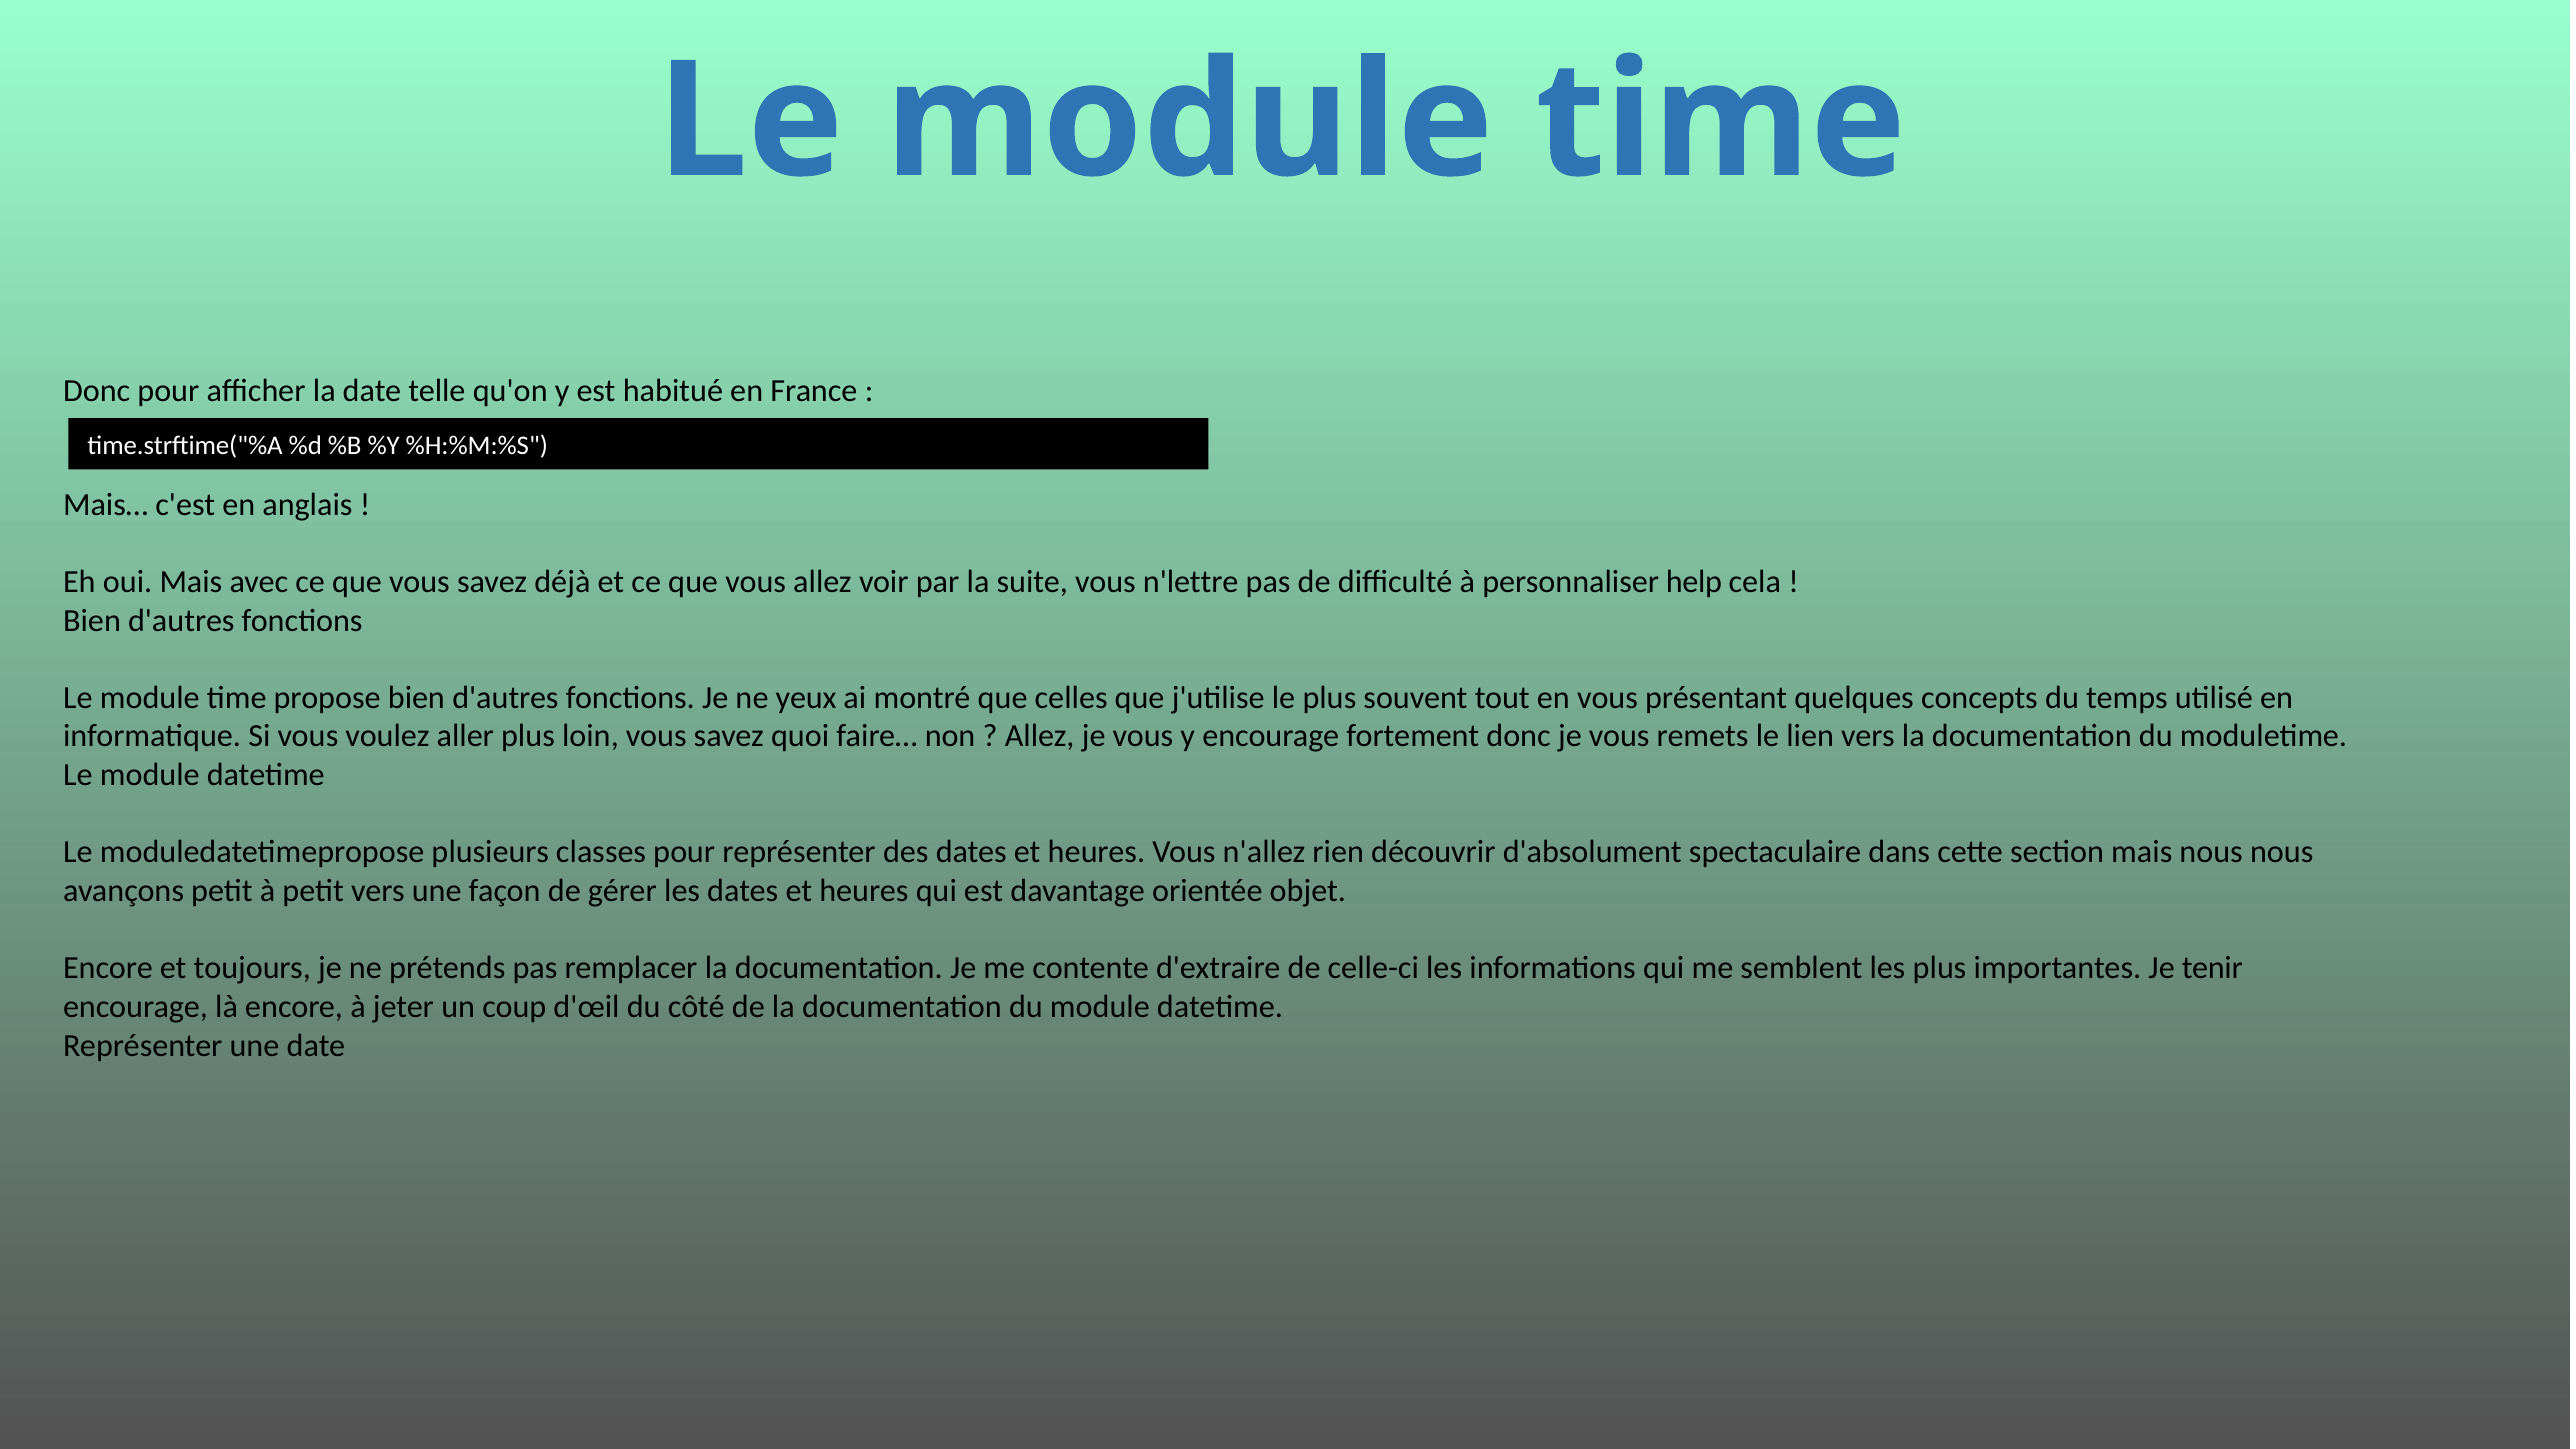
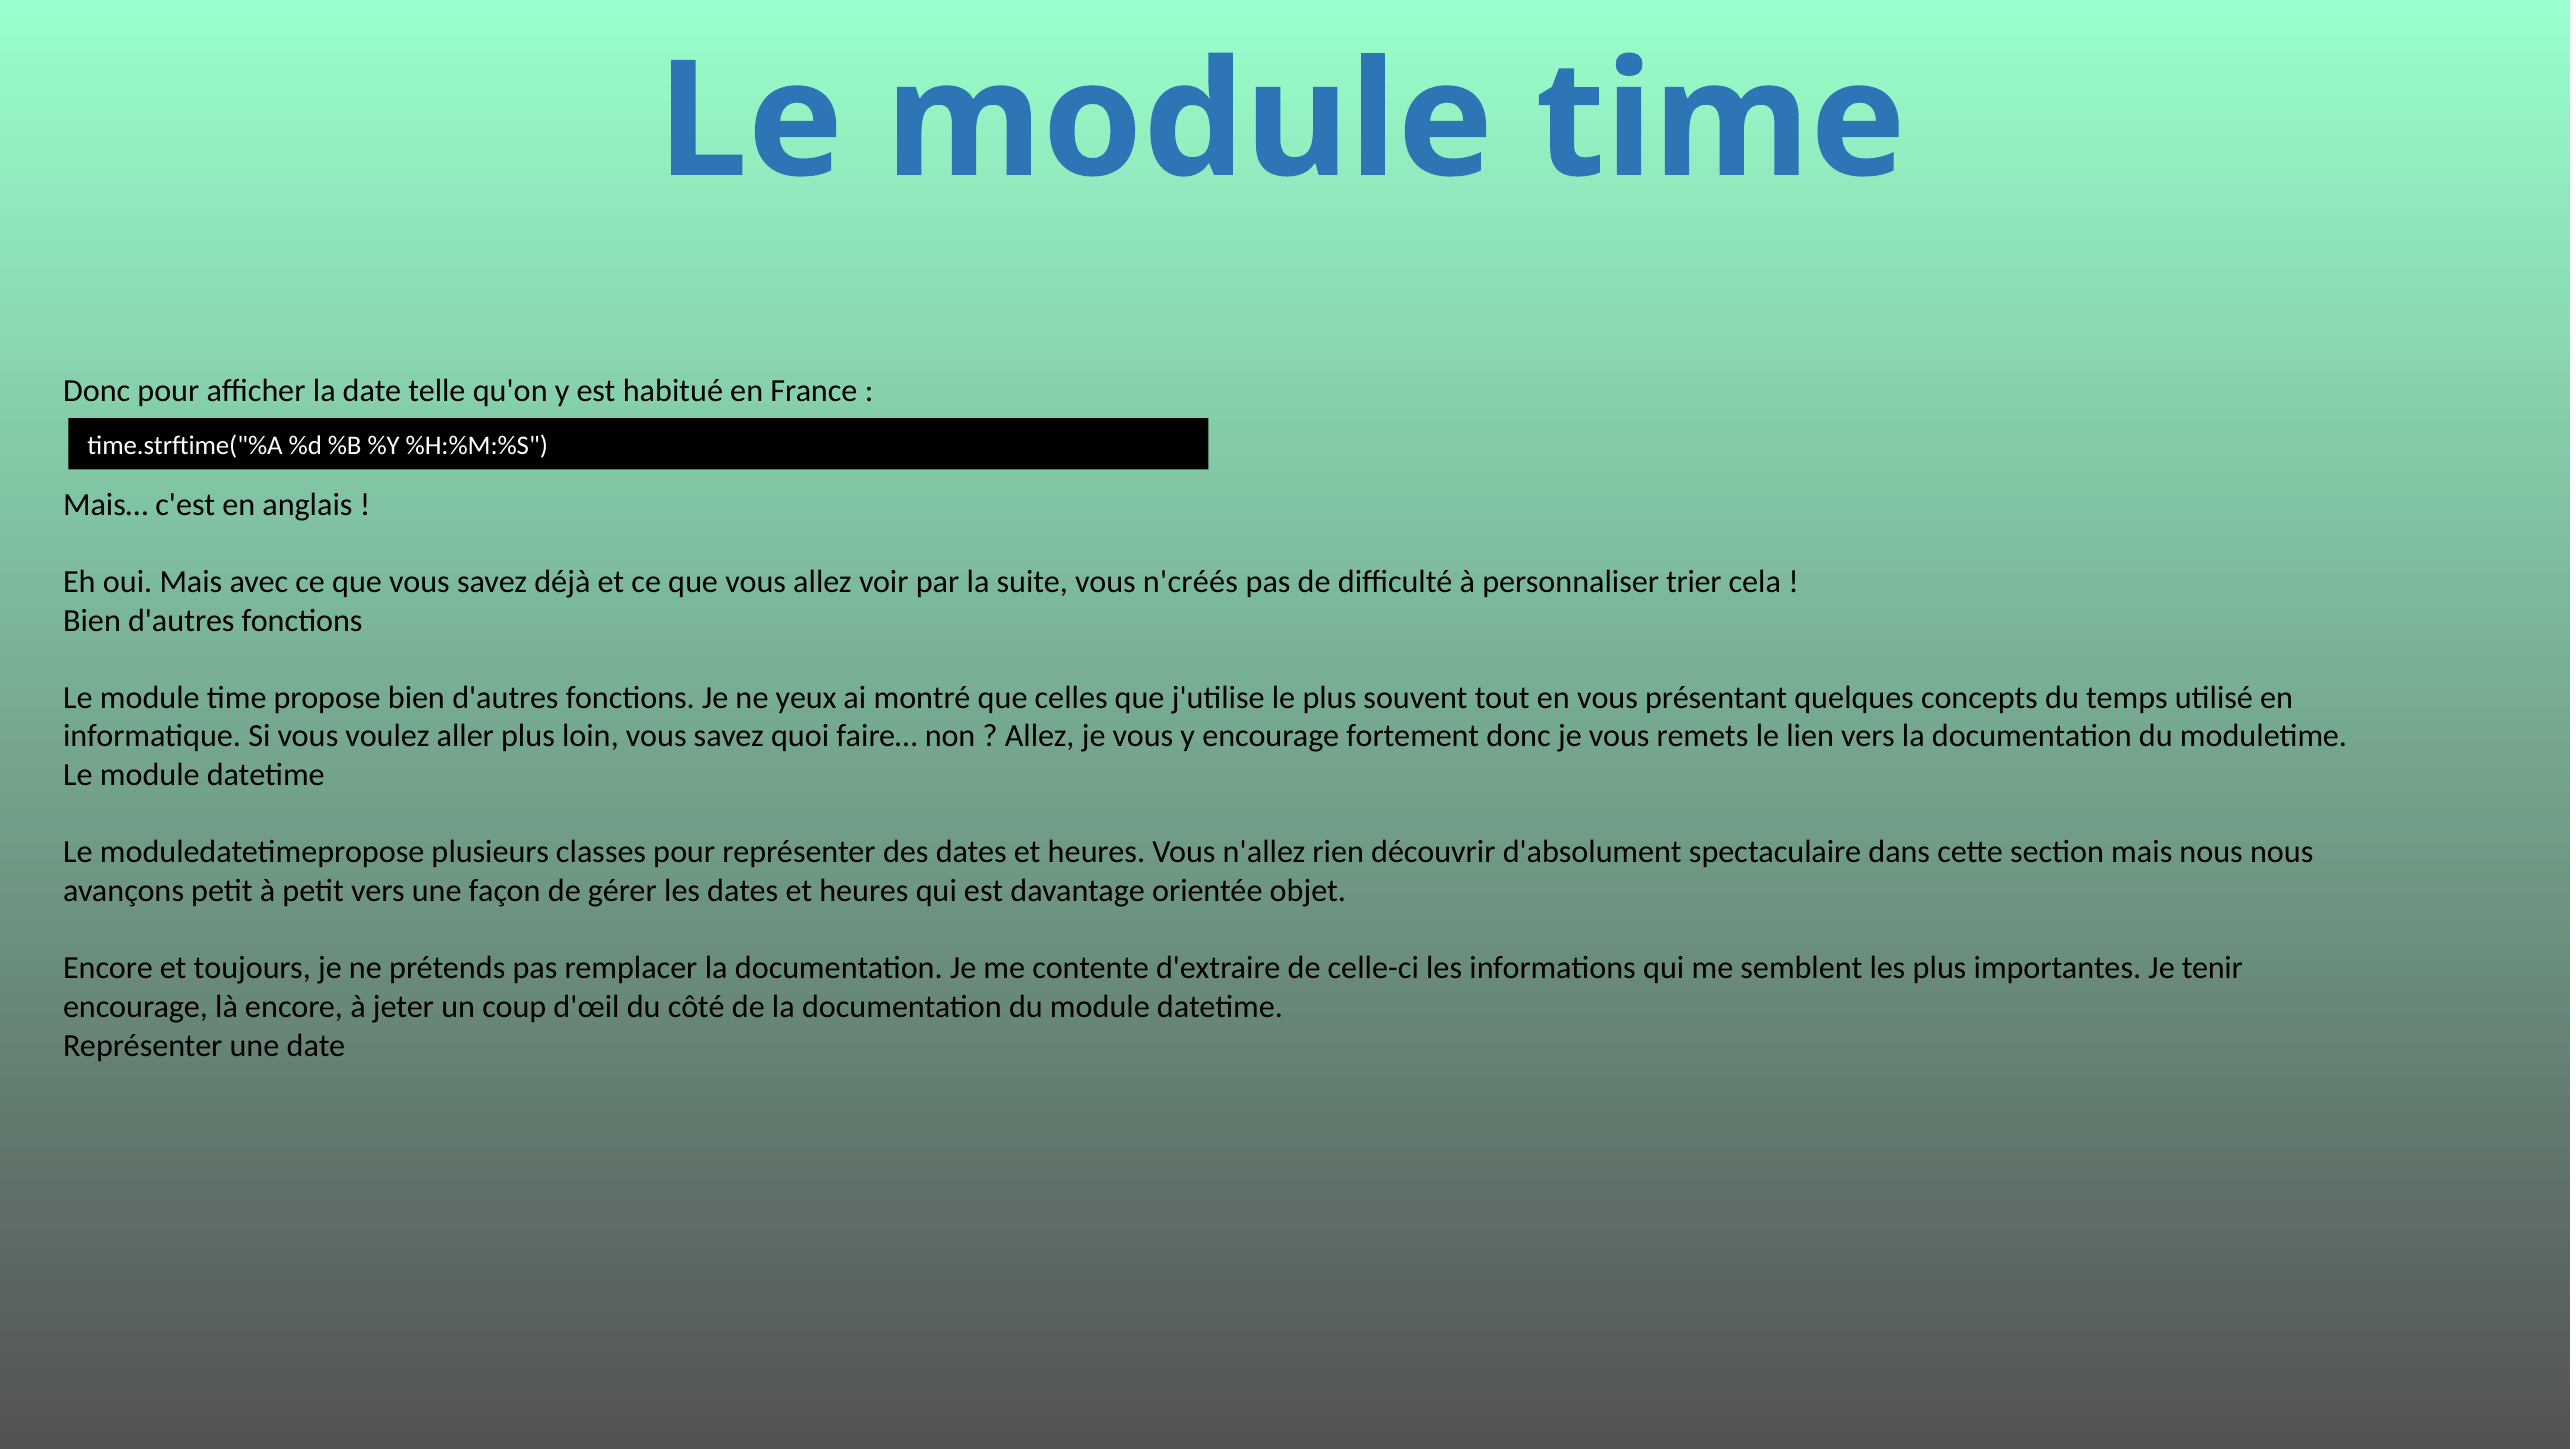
n'lettre: n'lettre -> n'créés (1191, 582)
help: help -> trier (1694, 582)
